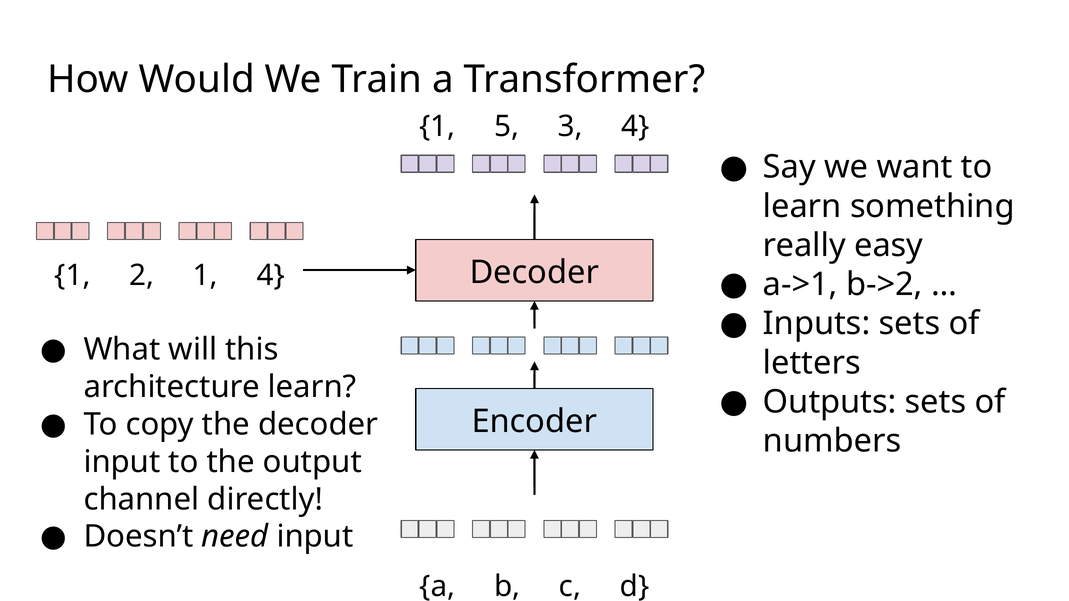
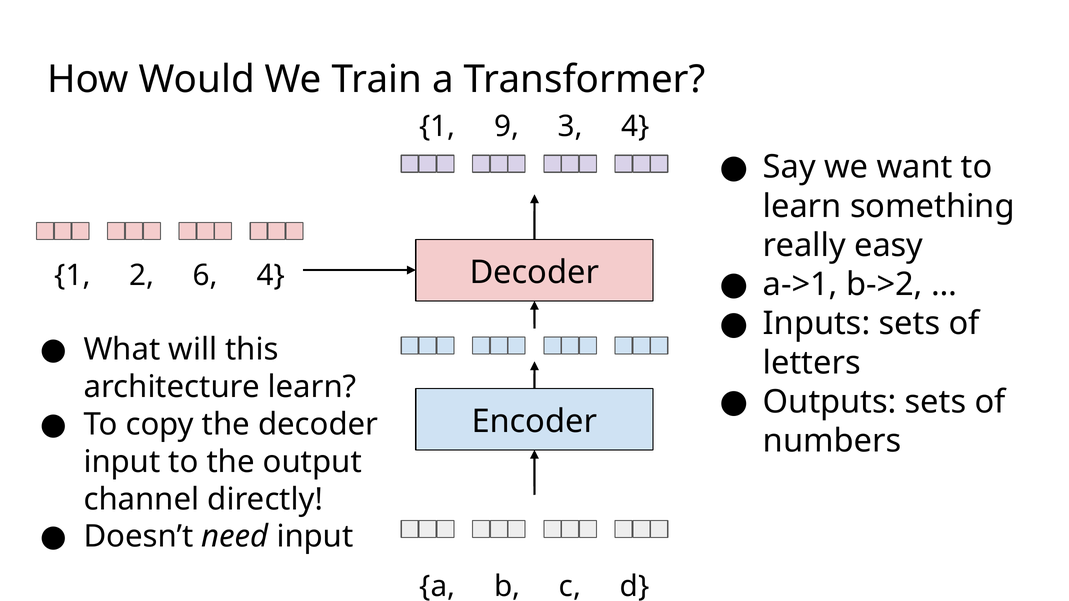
5: 5 -> 9 (507, 126)
2 1: 1 -> 6 (205, 275)
